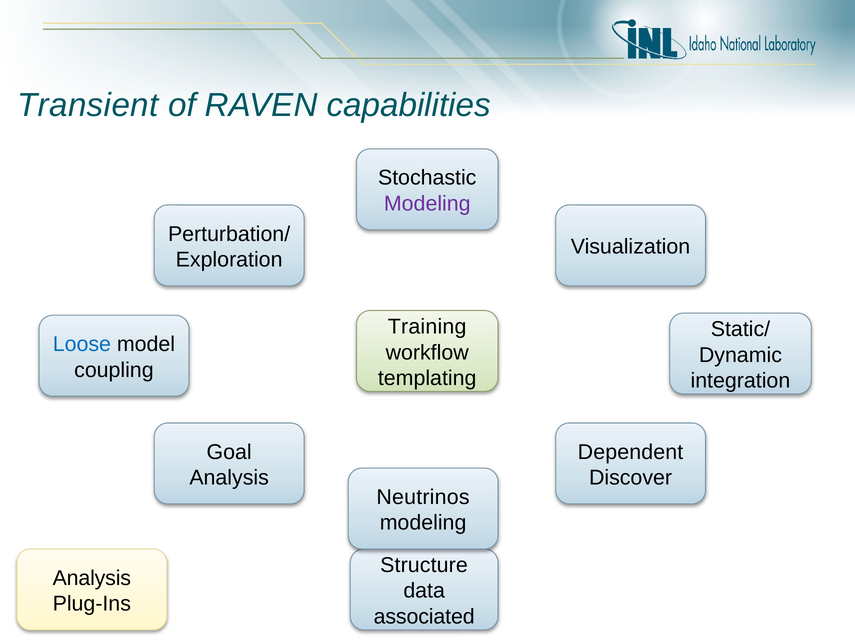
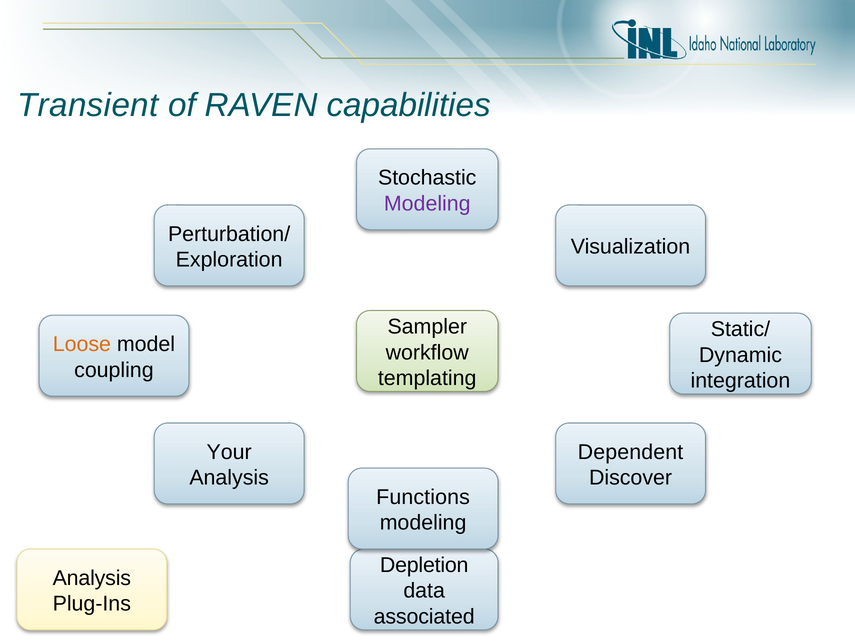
Training: Training -> Sampler (427, 326)
Loose colour: blue -> orange (82, 344)
Goal: Goal -> Your (229, 452)
Neutrinos: Neutrinos -> Functions (423, 497)
Structure: Structure -> Depletion (424, 565)
